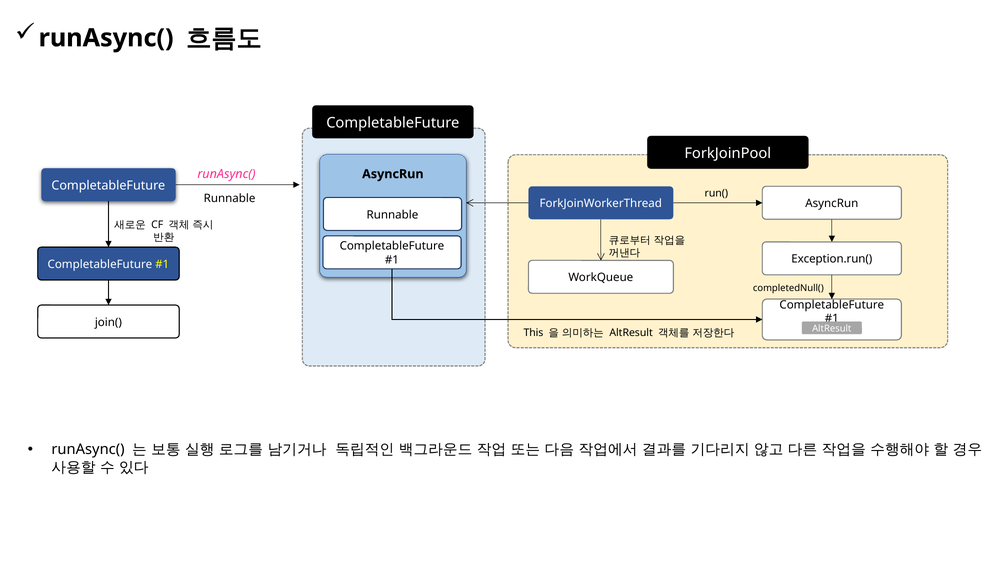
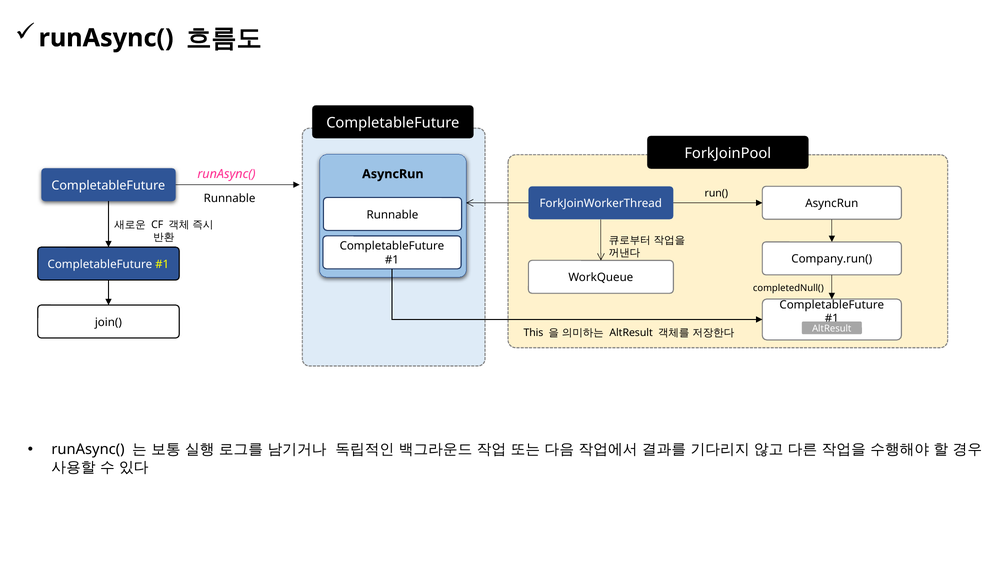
Exception.run(: Exception.run( -> Company.run( (832, 259)
